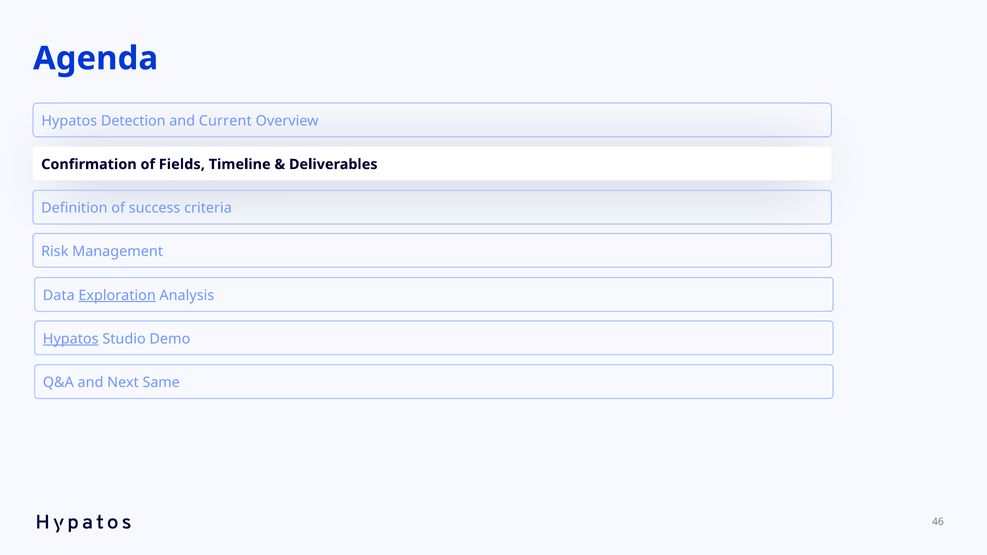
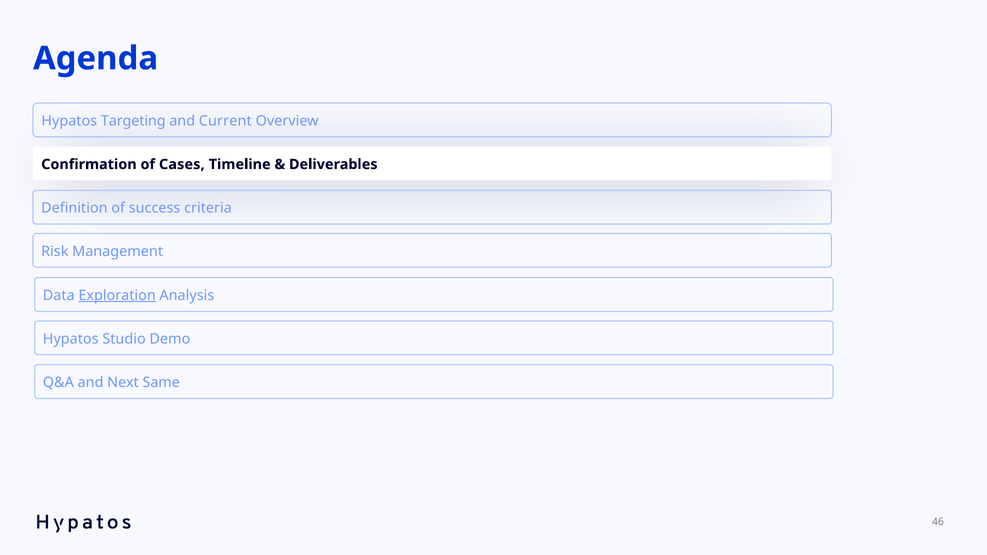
Detection: Detection -> Targeting (133, 121)
Fields: Fields -> Cases (182, 164)
Hypatos underline: present -> none (71, 339)
